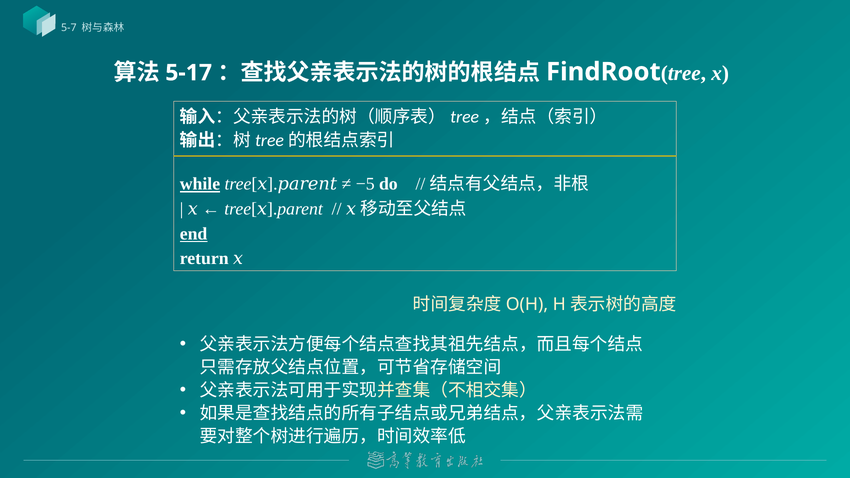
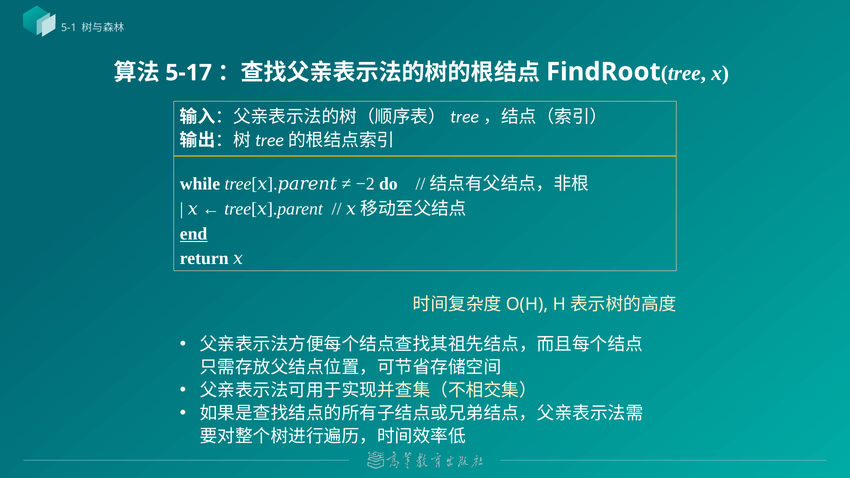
5-7: 5-7 -> 5-1 (69, 28)
while underline: present -> none (200, 184)
−5: −5 -> −2 (365, 184)
